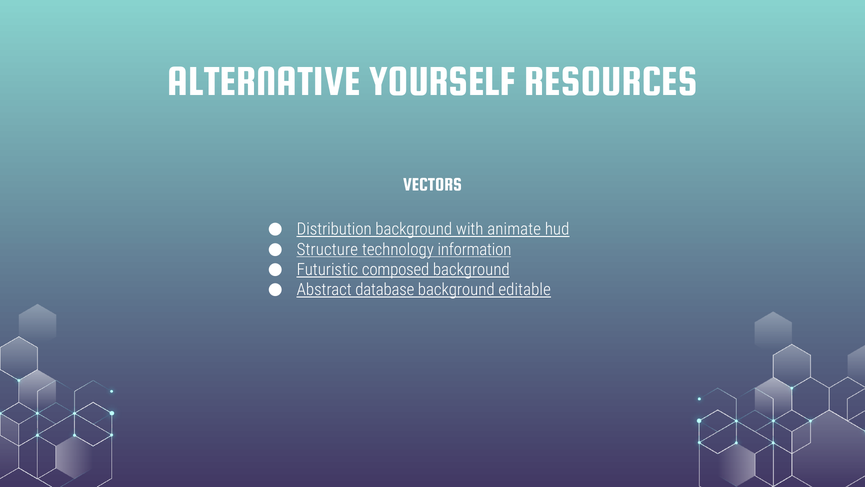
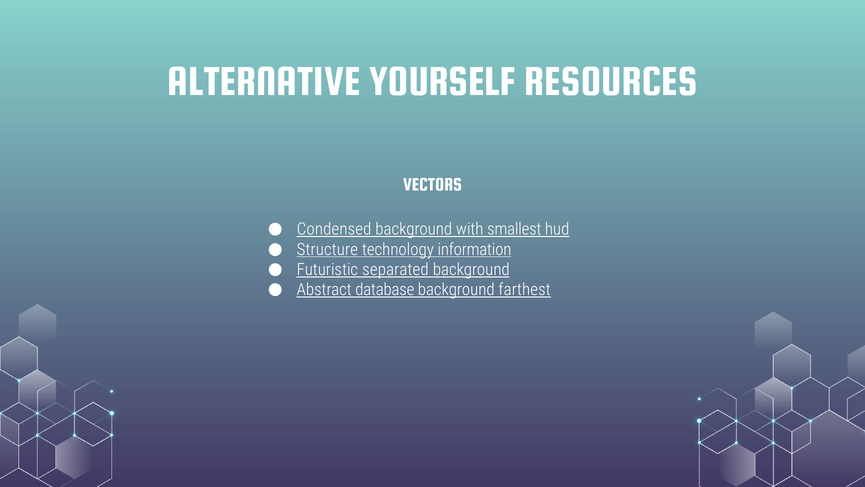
Distribution: Distribution -> Condensed (334, 229)
animate: animate -> smallest (514, 229)
composed: composed -> separated (395, 269)
editable: editable -> farthest (525, 290)
